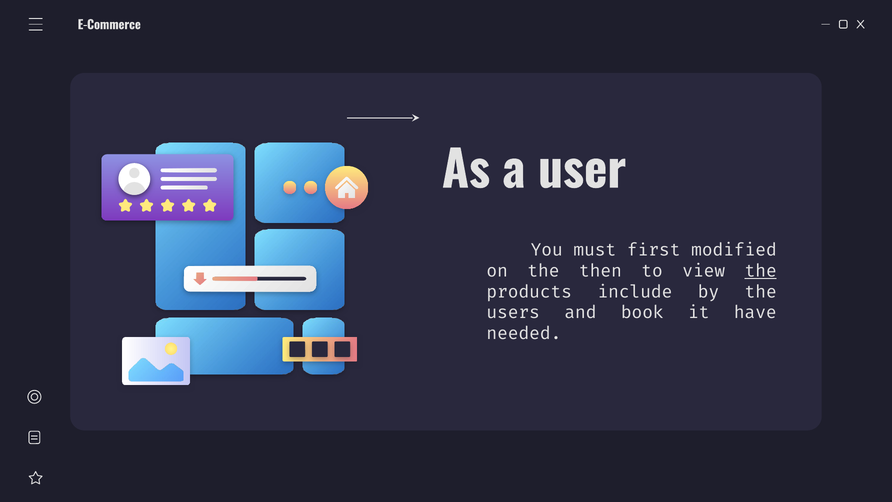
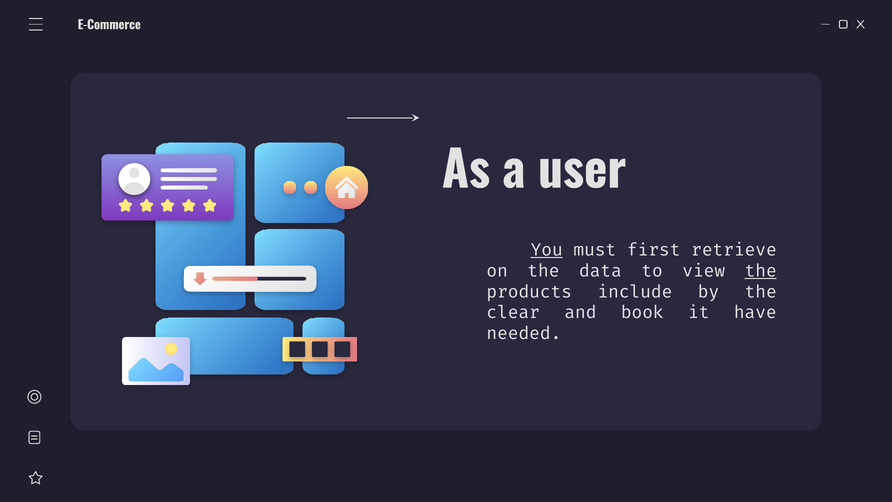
You underline: none -> present (547, 250)
modified: modified -> retrieve (734, 250)
then: then -> data (600, 271)
users: users -> clear (513, 313)
